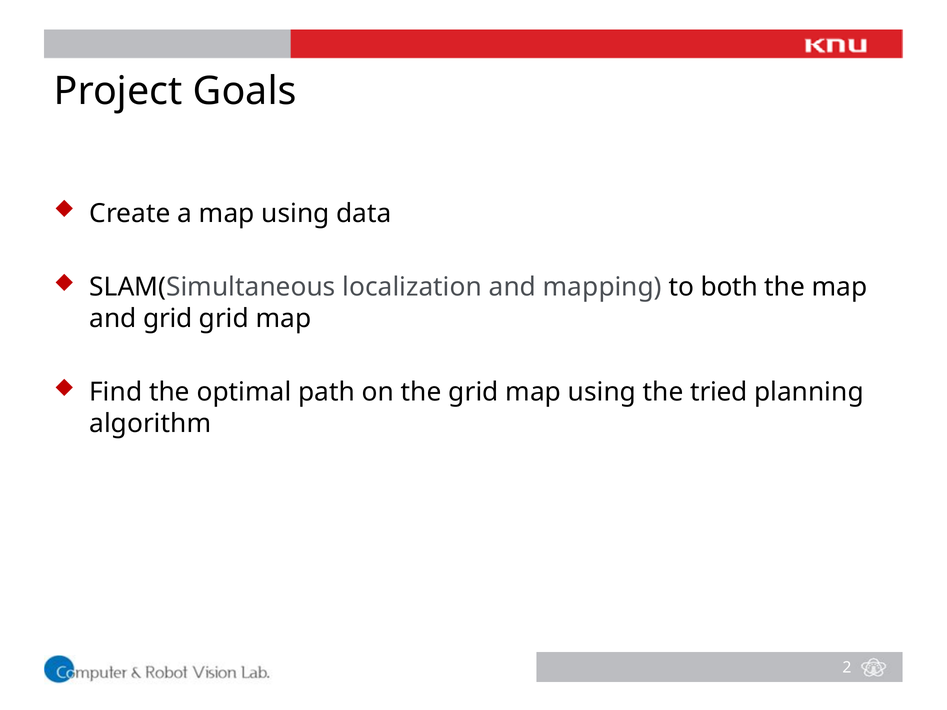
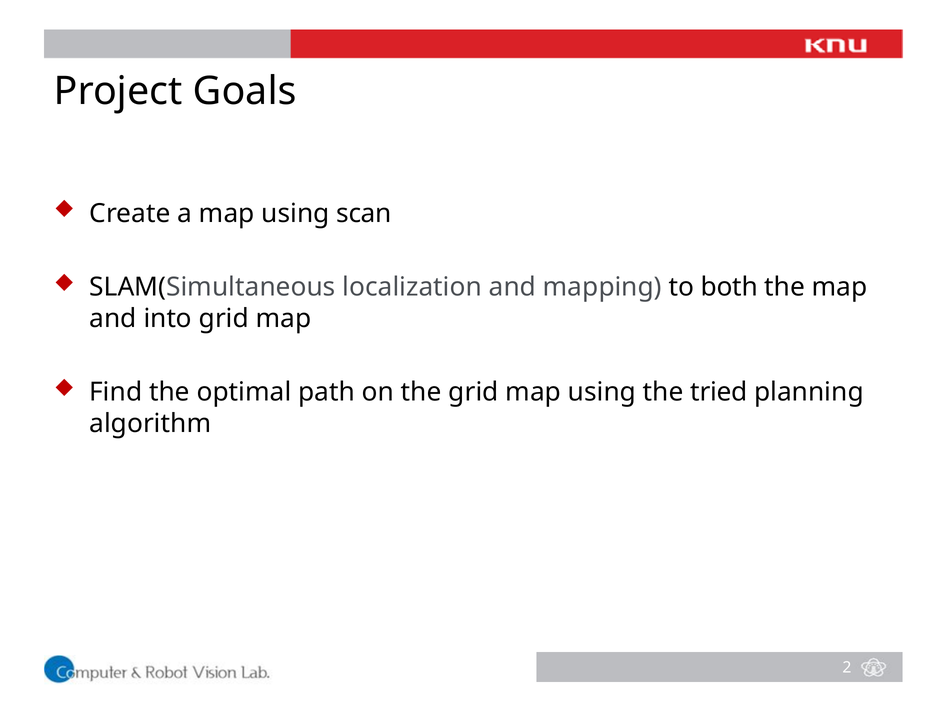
data: data -> scan (364, 213)
and grid: grid -> into (168, 319)
